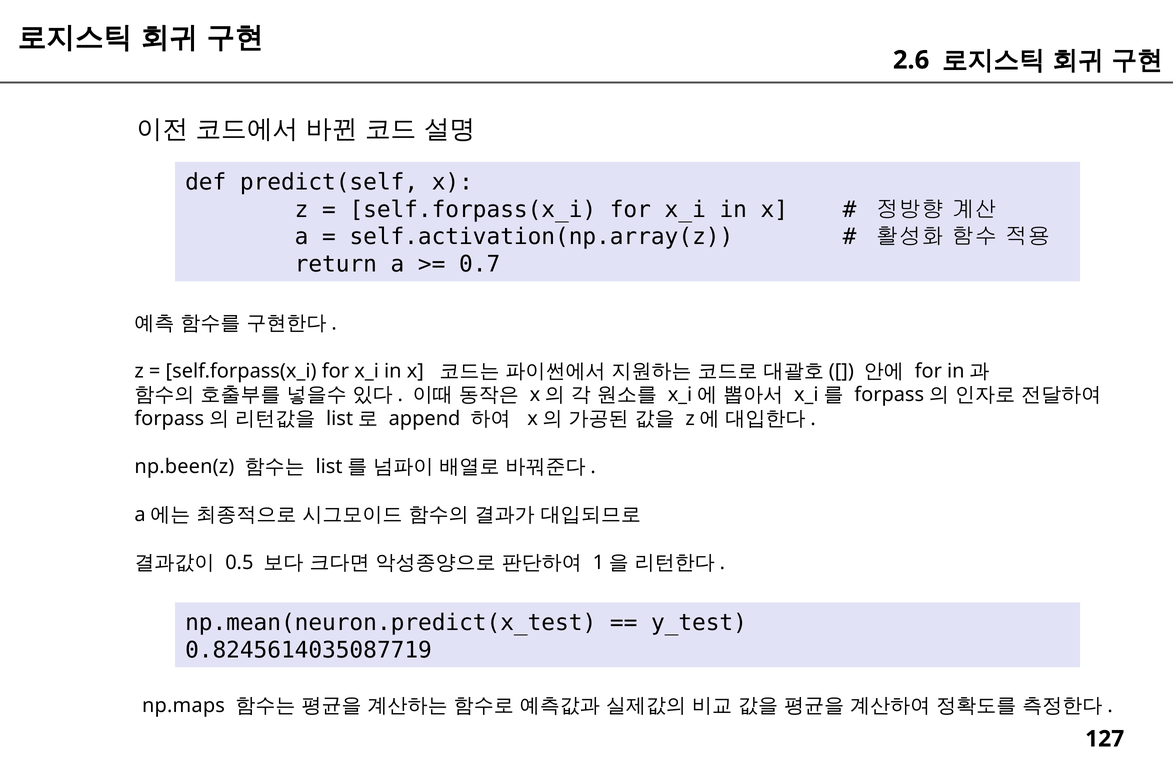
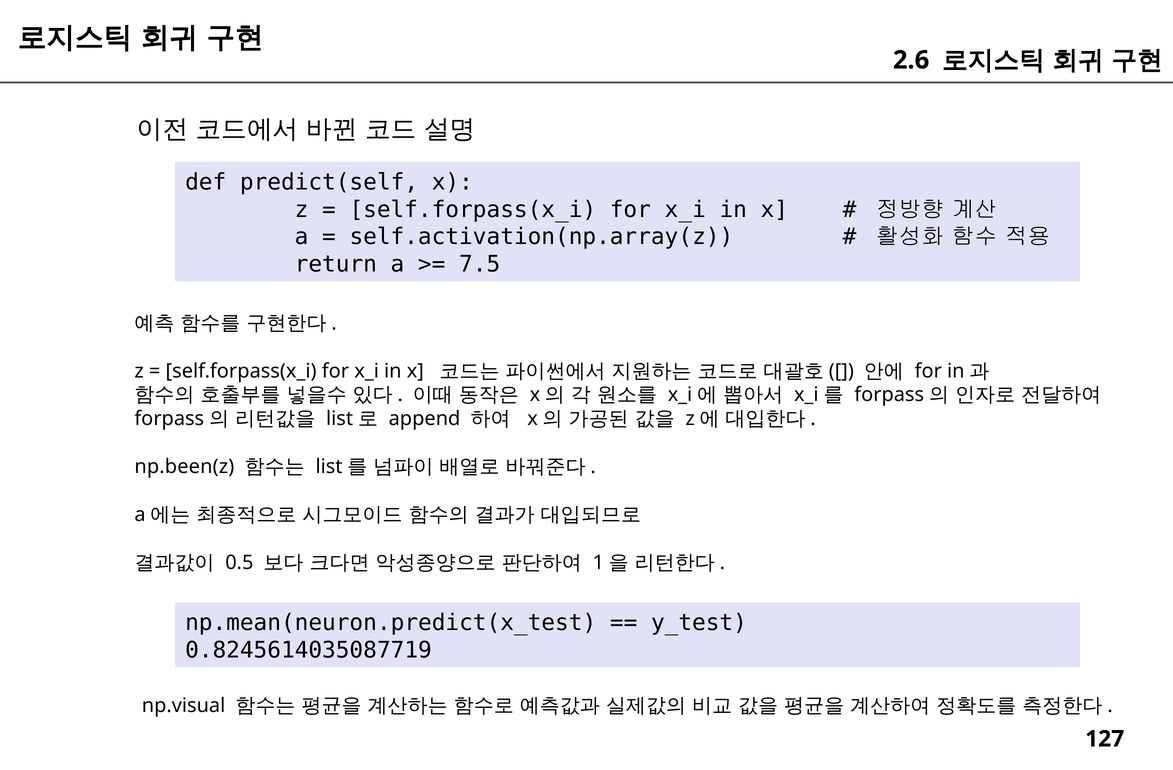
0.7: 0.7 -> 7.5 (480, 264)
np.maps: np.maps -> np.visual (184, 706)
